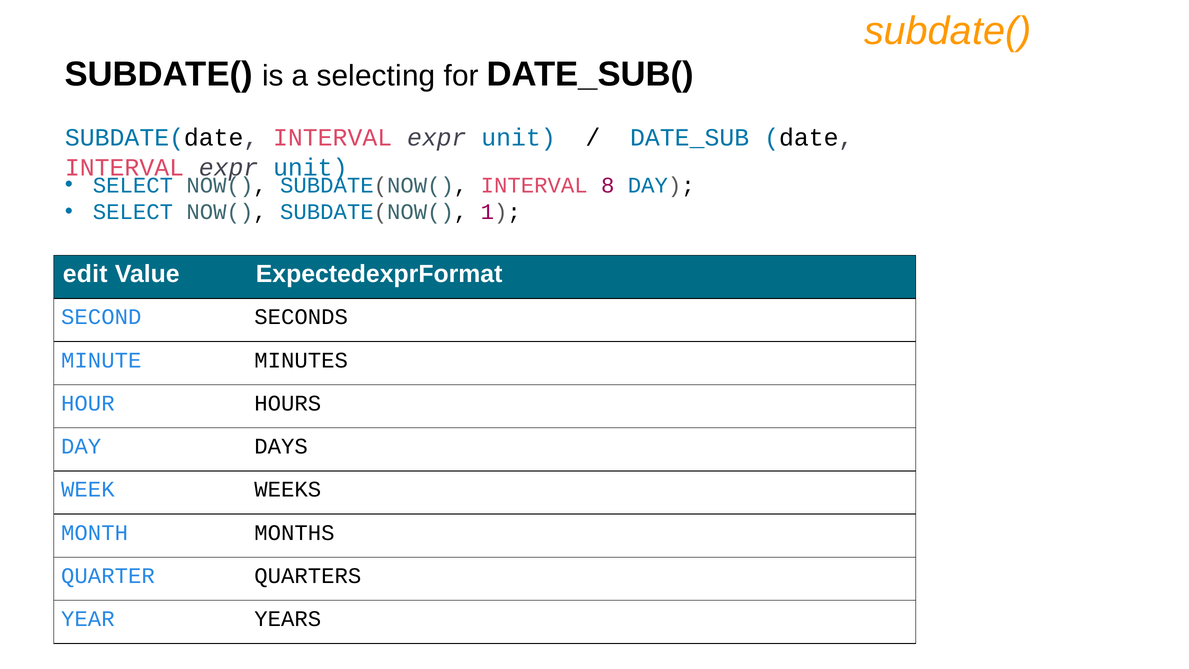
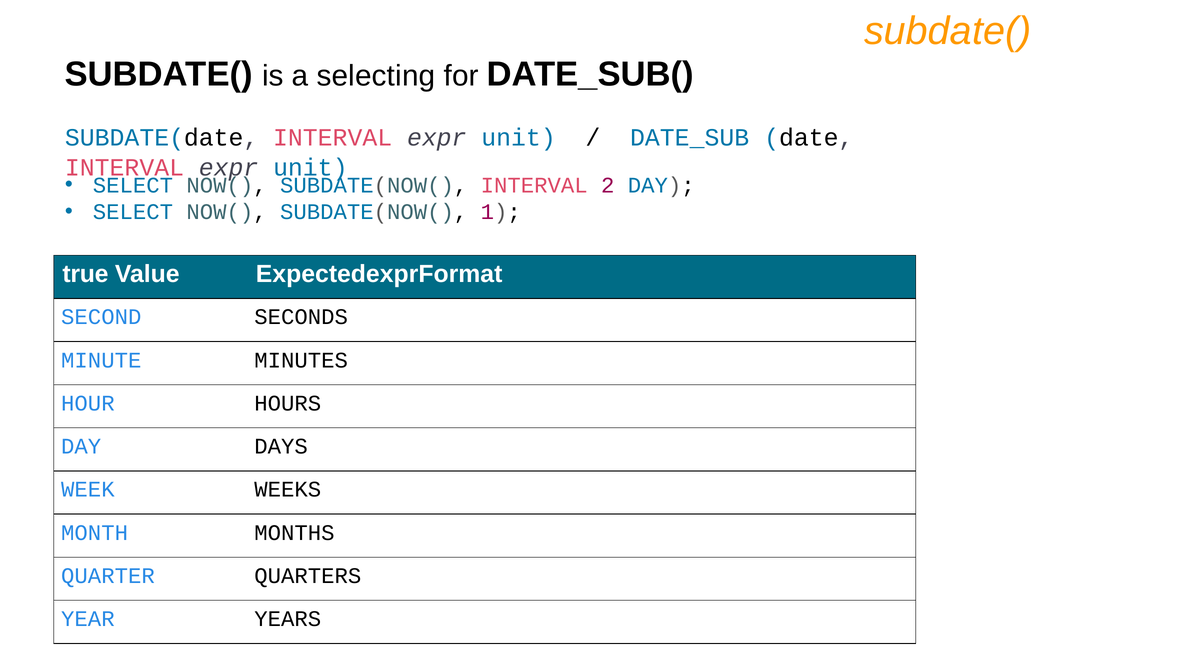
8: 8 -> 2 (608, 185)
edit: edit -> true (85, 274)
